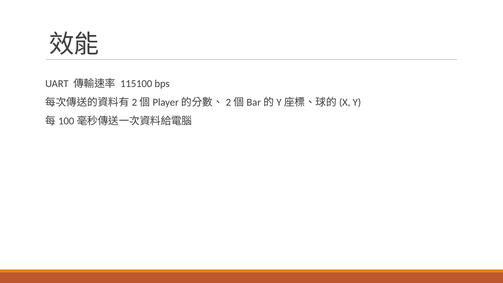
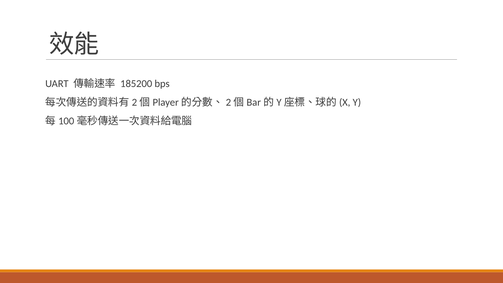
115100: 115100 -> 185200 (136, 84)
